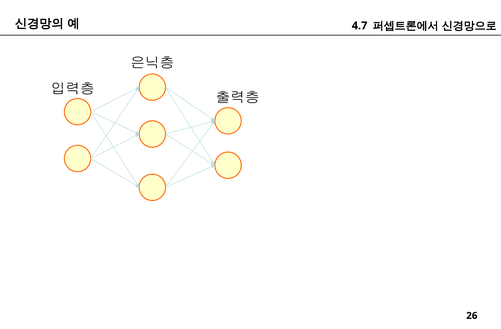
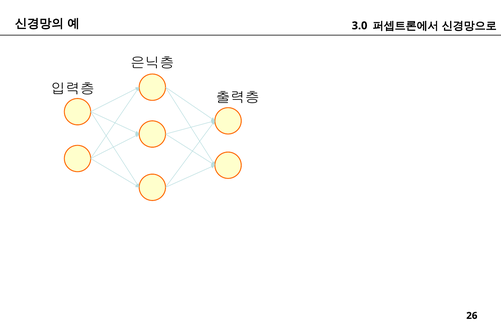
4.7: 4.7 -> 3.0 (360, 26)
